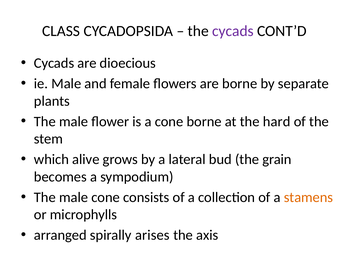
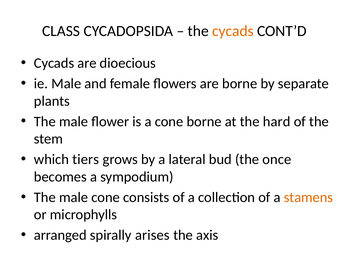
cycads colour: purple -> orange (233, 31)
alive: alive -> tiers (86, 159)
grain: grain -> once (277, 159)
